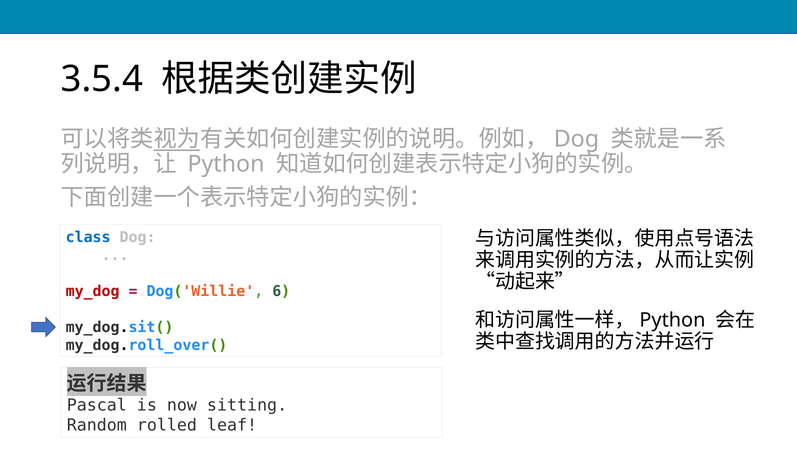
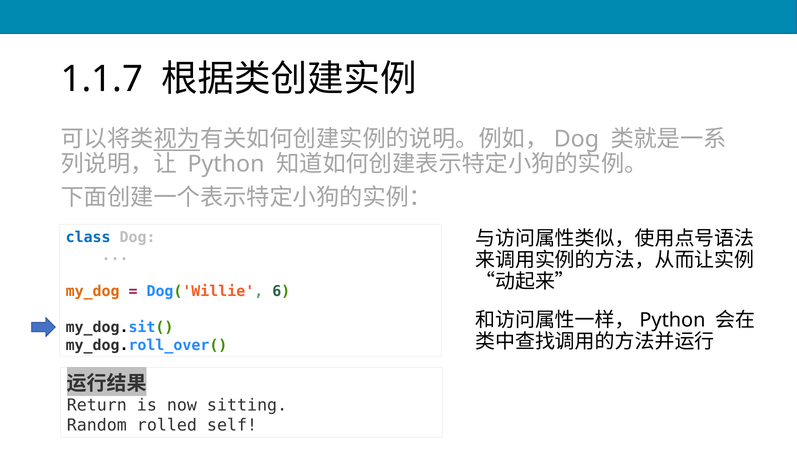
3.5.4: 3.5.4 -> 1.1.7 (102, 79)
my_dog colour: red -> orange (93, 291)
Pascal: Pascal -> Return (97, 405)
leaf: leaf -> self (232, 425)
